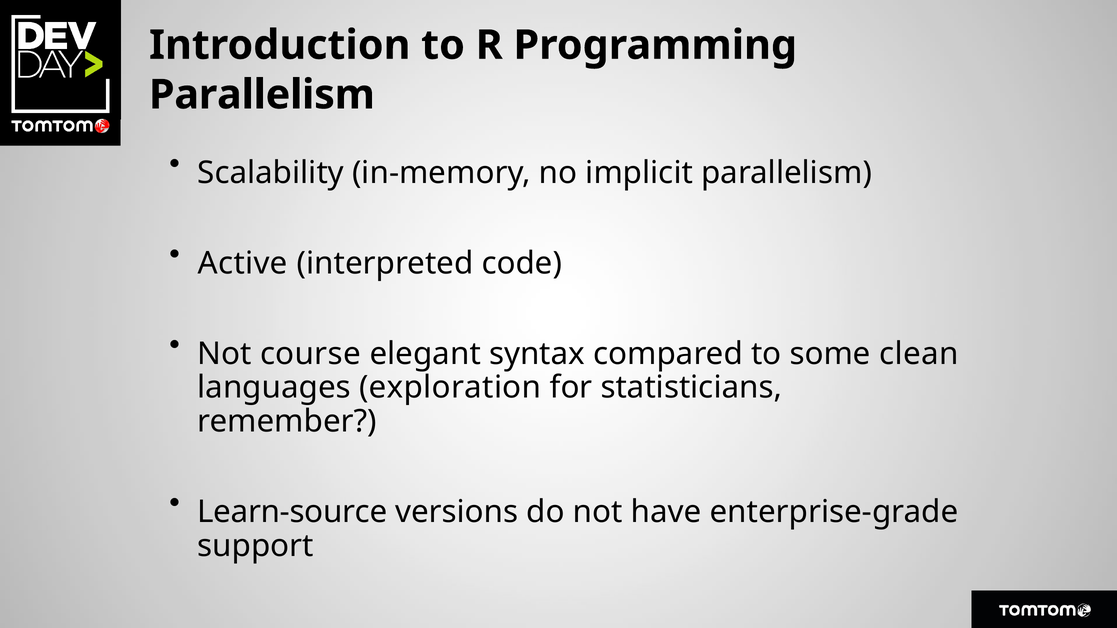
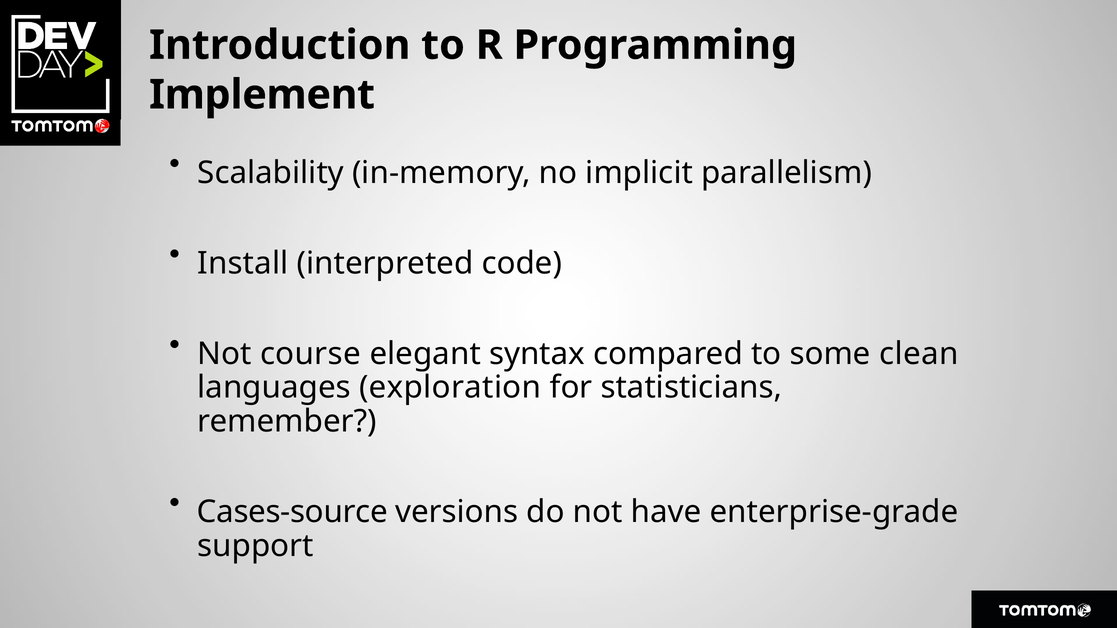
Parallelism: Parallelism -> Implement (262, 95)
Active: Active -> Install (243, 263)
Learn-source: Learn-source -> Cases-source (292, 512)
